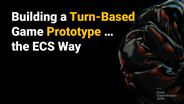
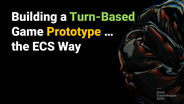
Turn-Based colour: yellow -> light green (102, 17)
